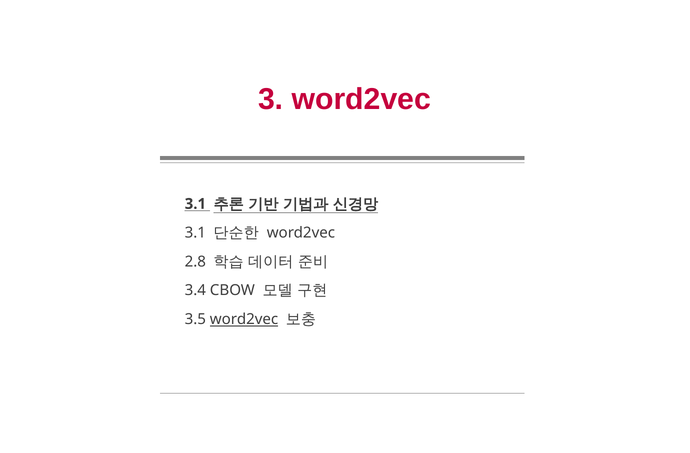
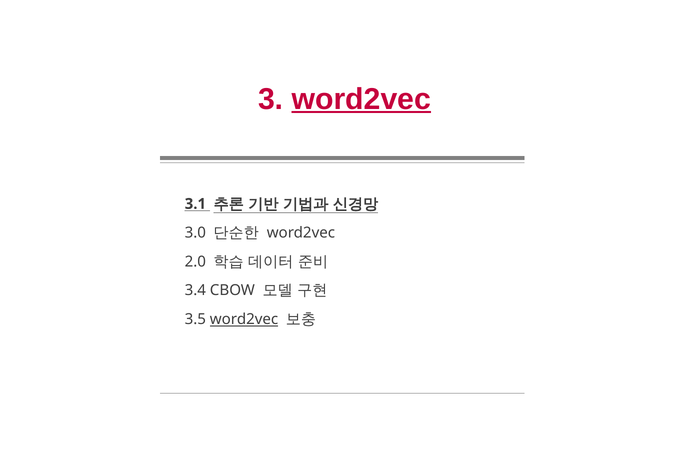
word2vec underline: none -> present (361, 99)
3.1: 3.1 -> 3.0 (195, 233)
2.8: 2.8 -> 2.0 (195, 262)
